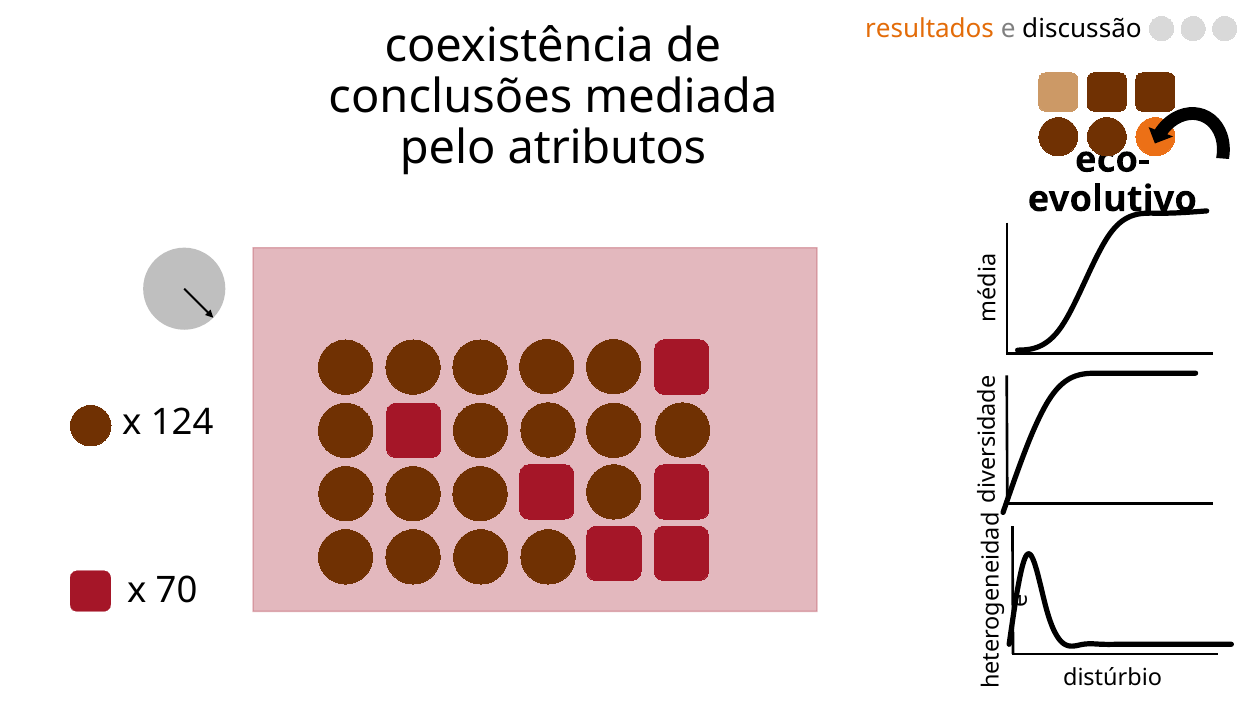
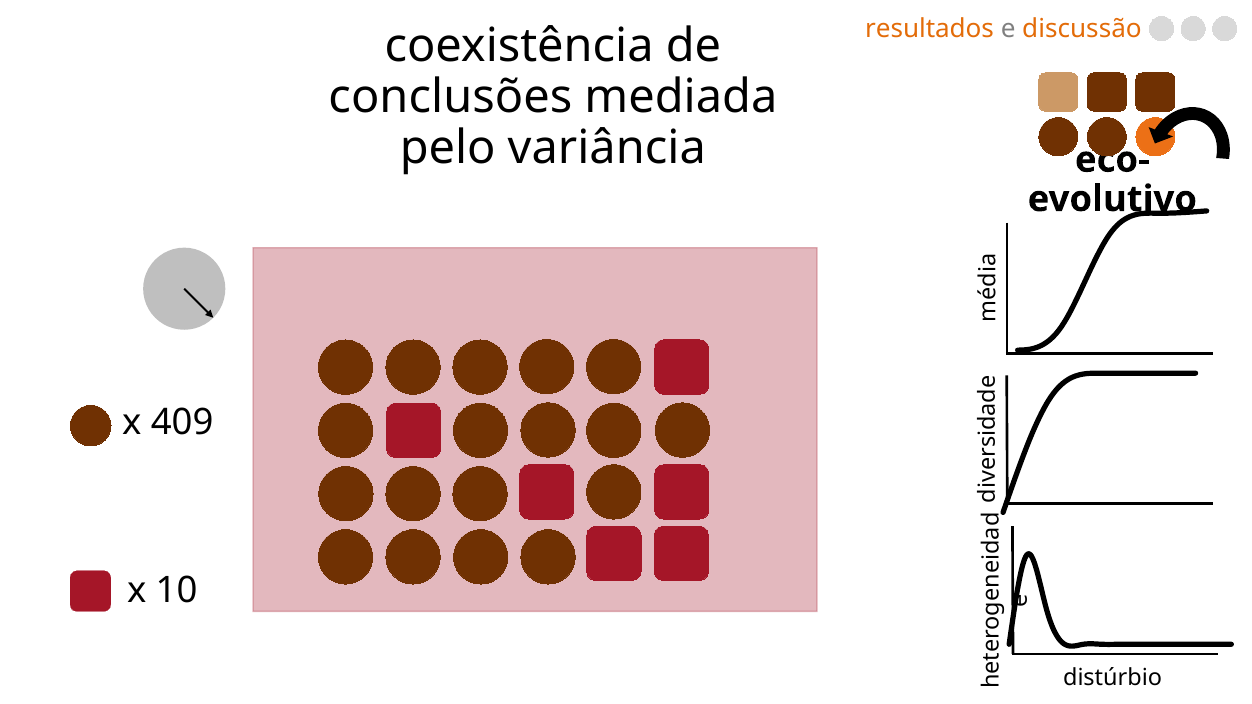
discussão colour: black -> orange (1082, 29)
atributos: atributos -> variância (607, 148)
124: 124 -> 409 (182, 423)
70: 70 -> 10 (177, 591)
